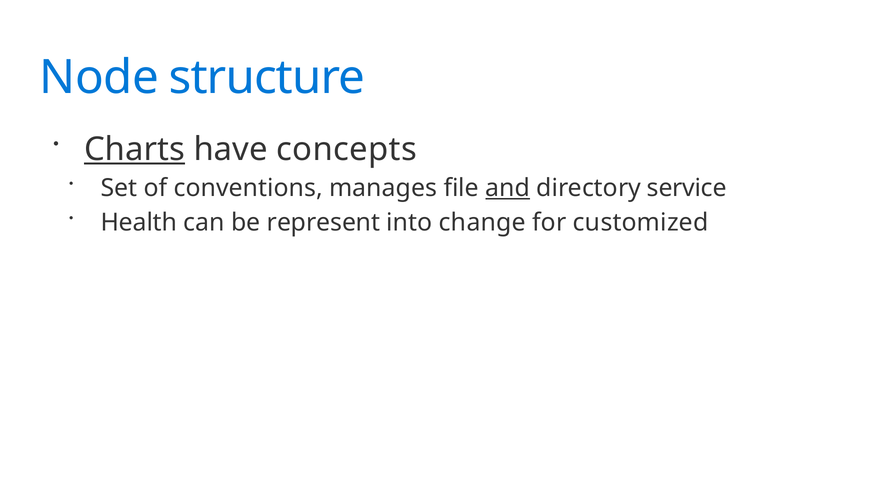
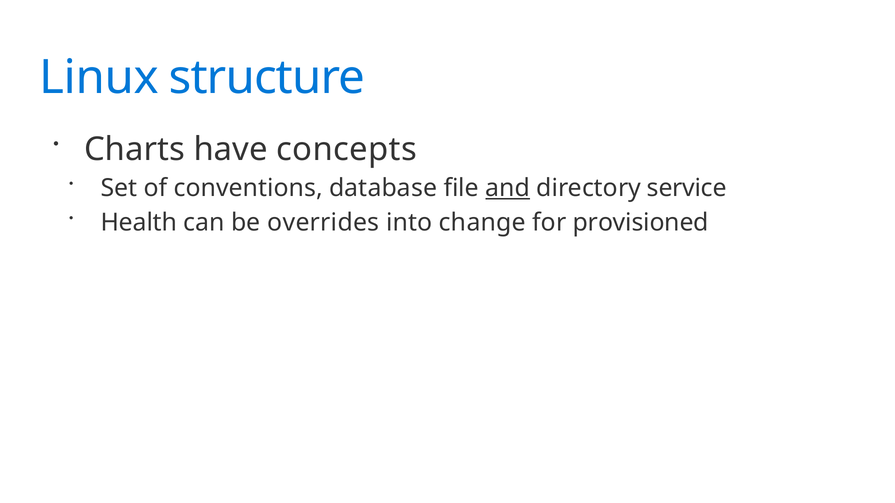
Node: Node -> Linux (99, 78)
Charts underline: present -> none (135, 150)
manages: manages -> database (383, 188)
represent: represent -> overrides (323, 223)
customized: customized -> provisioned (641, 223)
